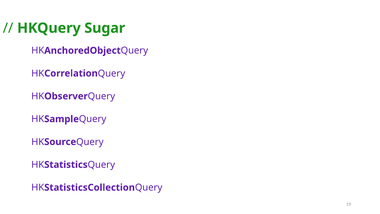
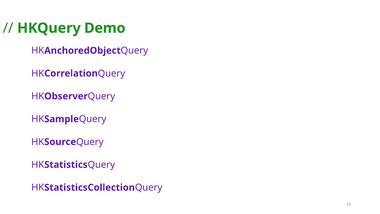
Sugar: Sugar -> Demo (105, 28)
